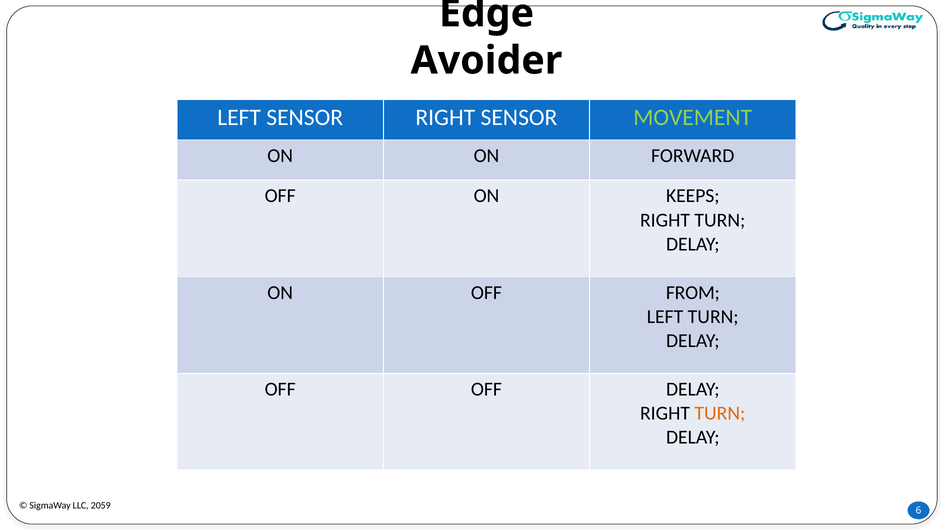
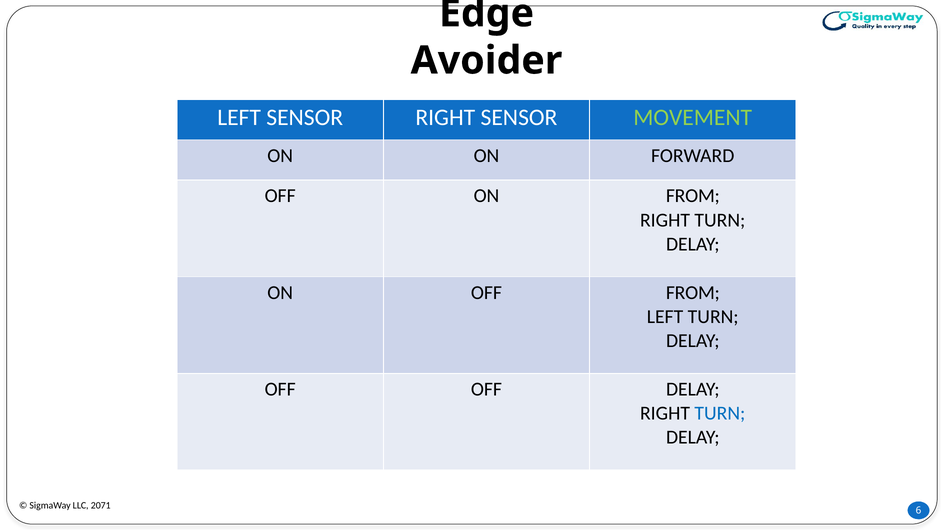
ON KEEPS: KEEPS -> FROM (693, 196)
TURN colour: orange -> blue (720, 413)
2059: 2059 -> 2071 (101, 506)
